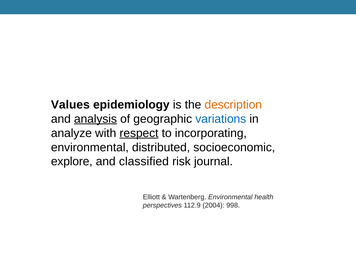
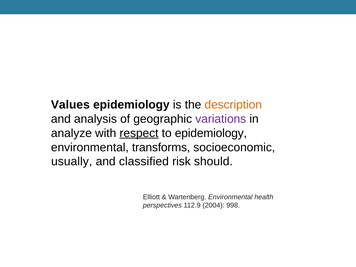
analysis underline: present -> none (95, 119)
variations colour: blue -> purple (221, 119)
to incorporating: incorporating -> epidemiology (211, 133)
distributed: distributed -> transforms (161, 147)
explore: explore -> usually (72, 162)
journal: journal -> should (213, 162)
